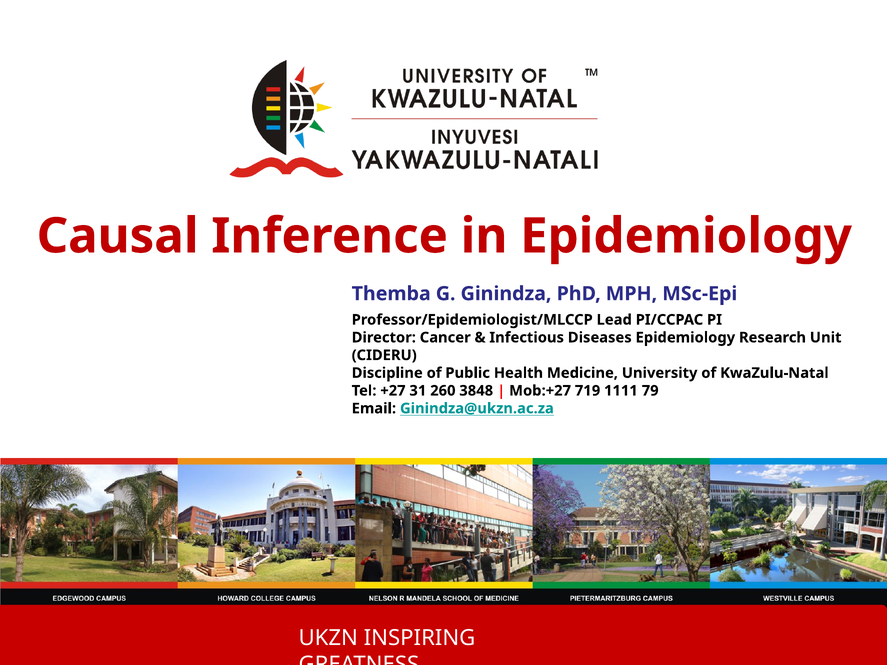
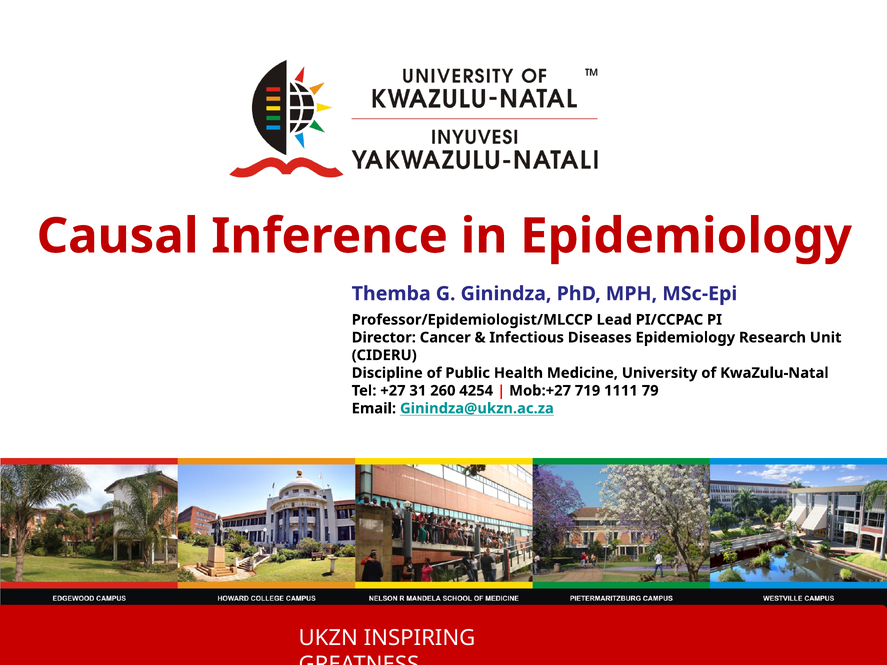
3848: 3848 -> 4254 (476, 391)
